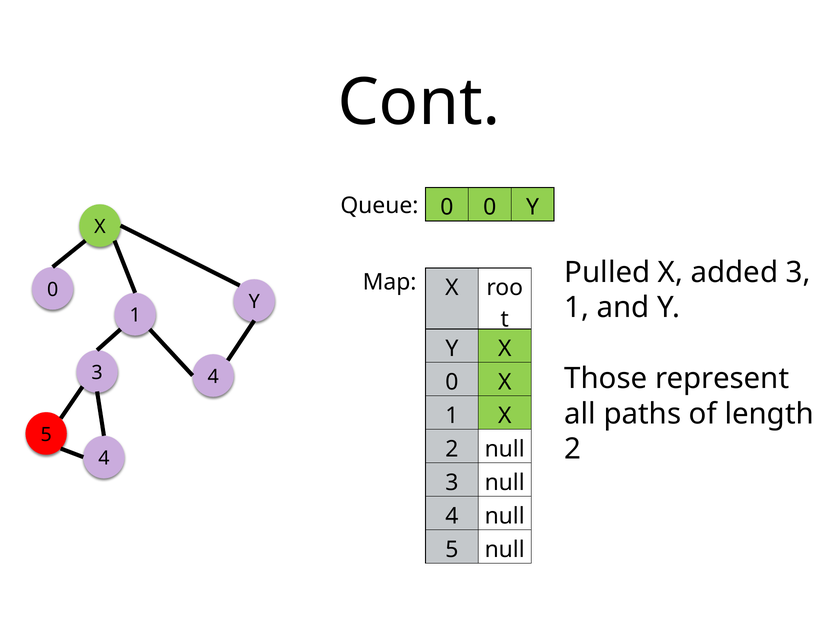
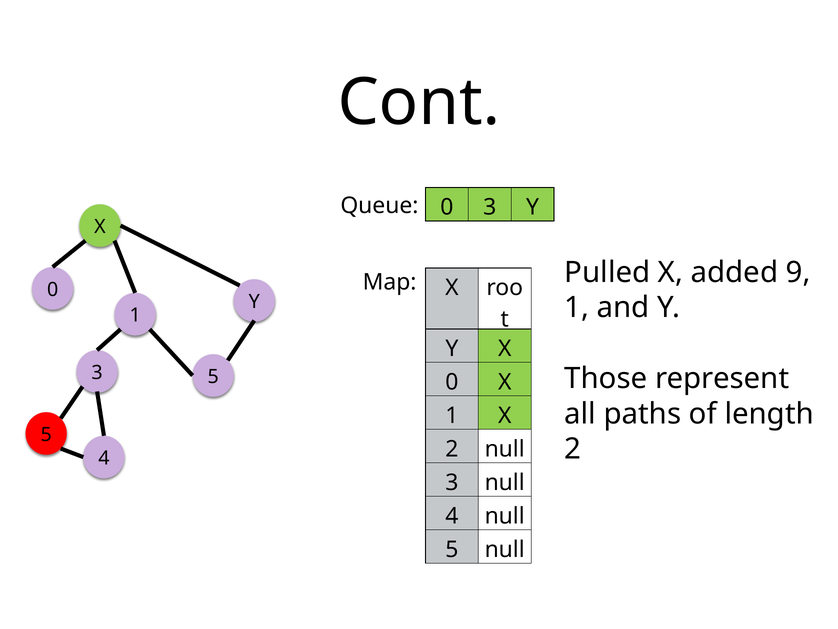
0 0: 0 -> 3 (490, 207)
added 3: 3 -> 9 (798, 272)
3 4: 4 -> 5 (213, 377)
